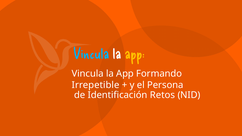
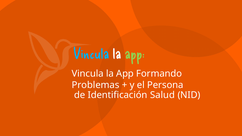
app colour: yellow -> light green (135, 54)
Irrepetible: Irrepetible -> Problemas (96, 85)
Retos: Retos -> Salud (162, 95)
